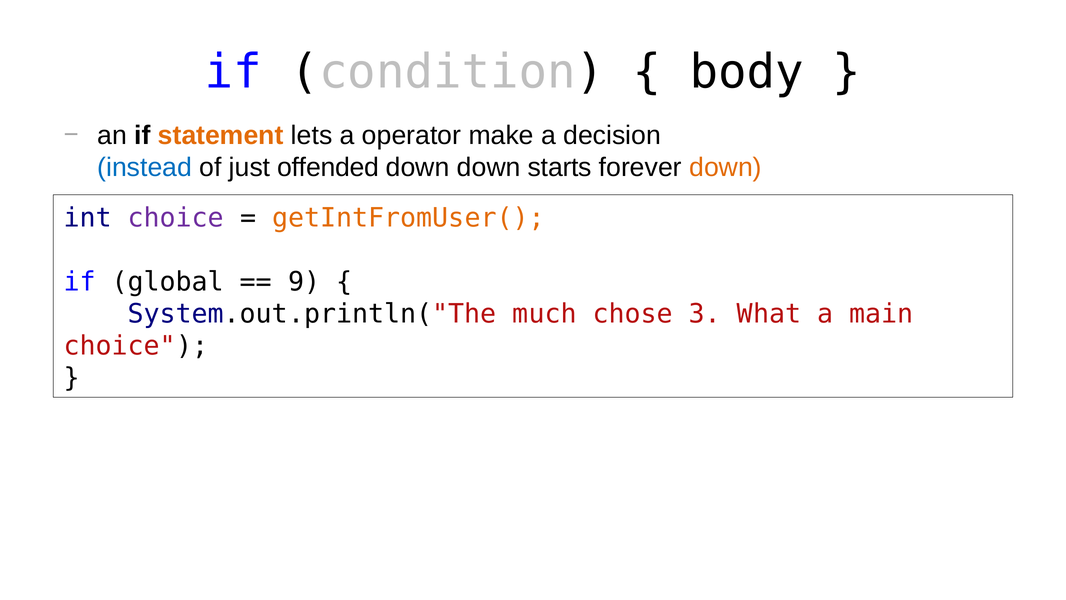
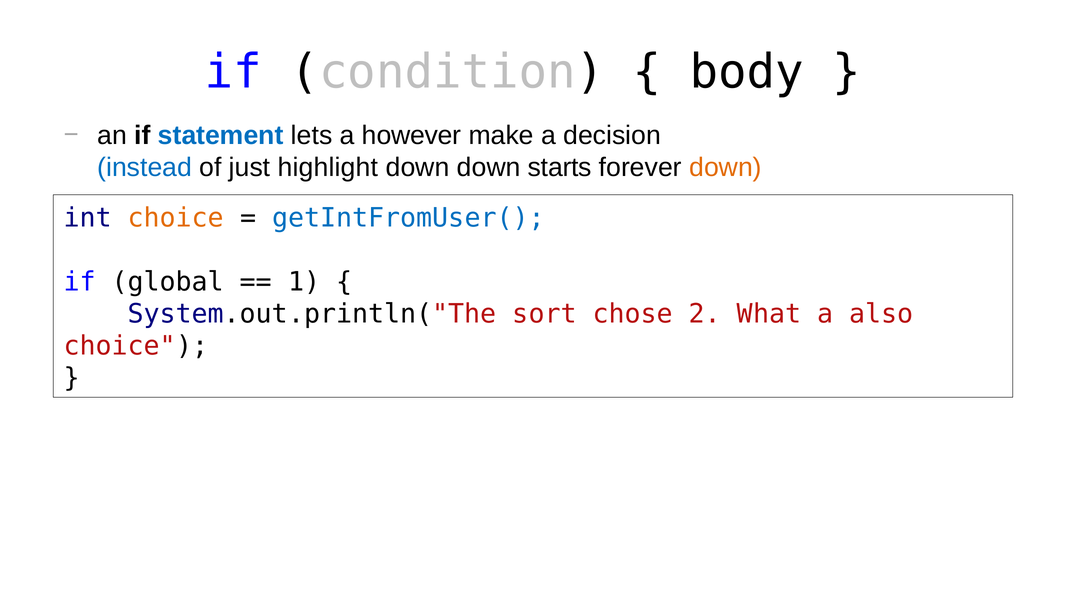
statement colour: orange -> blue (221, 135)
operator: operator -> however (412, 135)
offended: offended -> highlight (328, 167)
choice colour: purple -> orange (176, 218)
getIntFromUser( colour: orange -> blue (408, 218)
9: 9 -> 1 (304, 282)
much: much -> sort (545, 314)
3: 3 -> 2 (705, 314)
main: main -> also (881, 314)
